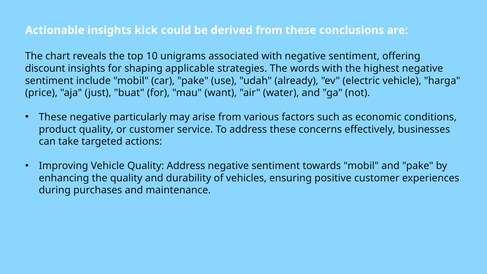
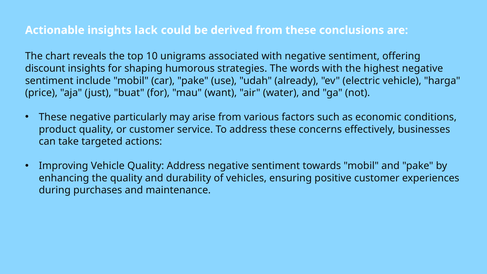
kick: kick -> lack (146, 30)
applicable: applicable -> humorous (190, 68)
